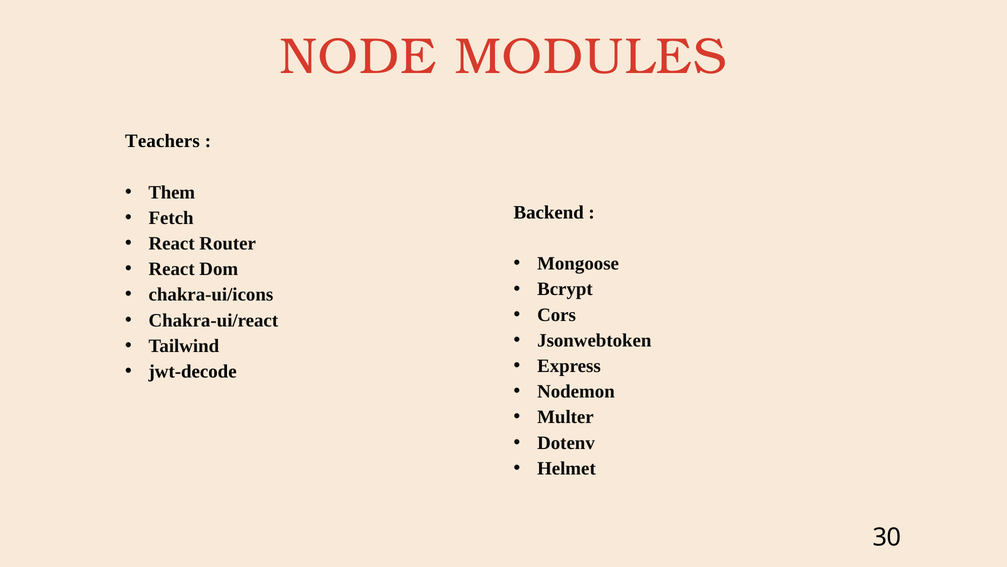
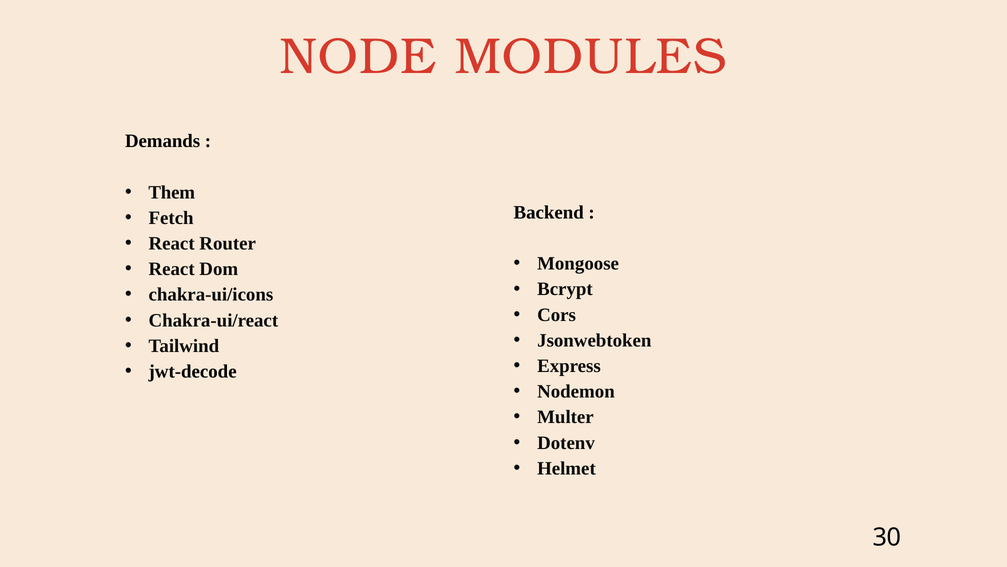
Teachers: Teachers -> Demands (163, 141)
